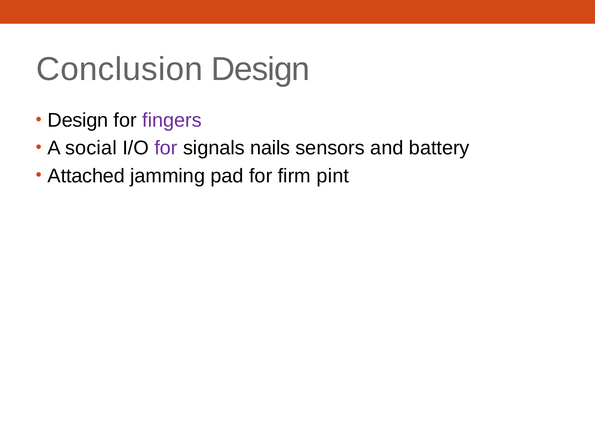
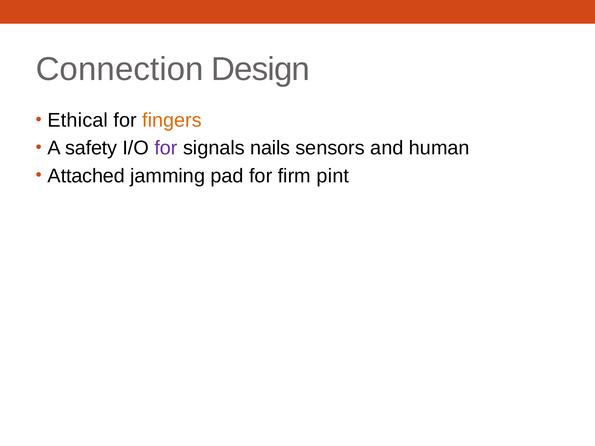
Conclusion: Conclusion -> Connection (120, 69)
Design: Design -> Ethical (78, 120)
fingers colour: purple -> orange (172, 120)
social: social -> safety (91, 148)
battery: battery -> human (439, 148)
